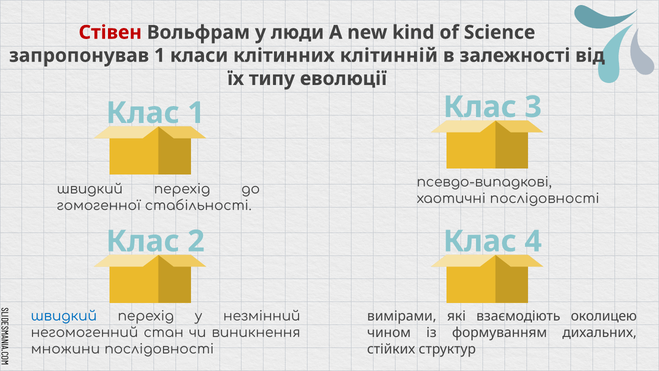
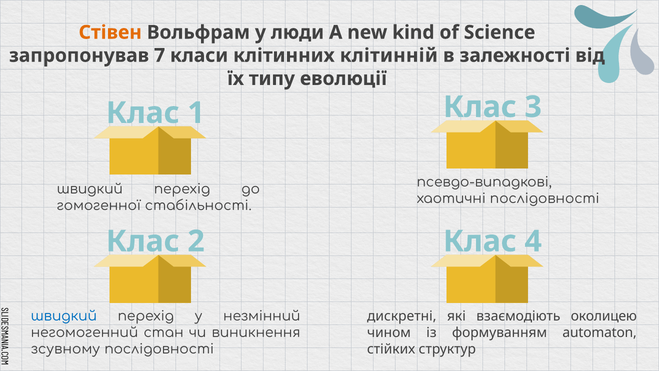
Стівен colour: red -> orange (110, 32)
запропонував 1: 1 -> 7 (160, 55)
вимірами: вимірами -> дискретні (402, 316)
дихальних: дихальних -> automaton (600, 333)
множини: множини -> зсувному (66, 349)
